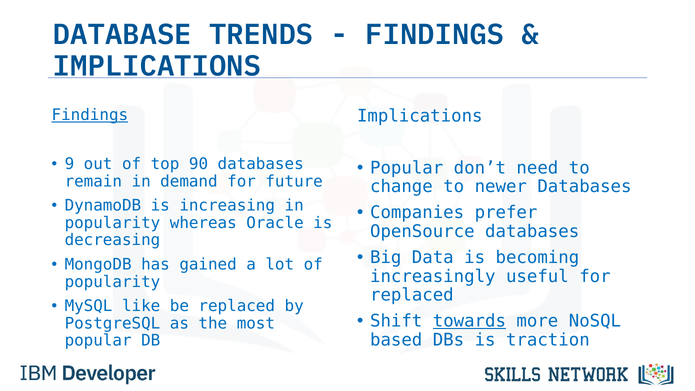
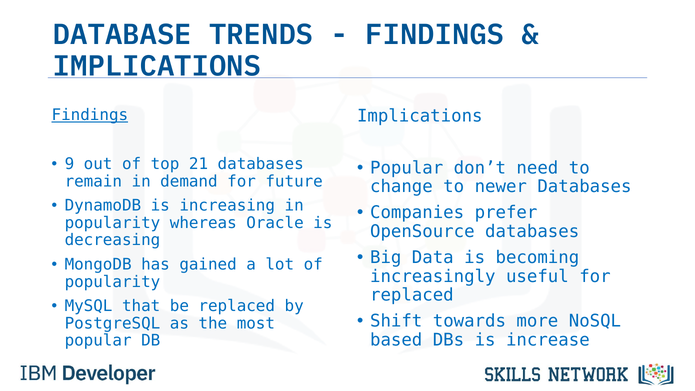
90: 90 -> 21 (199, 164)
like: like -> that (141, 306)
towards underline: present -> none (469, 321)
traction: traction -> increase (548, 340)
